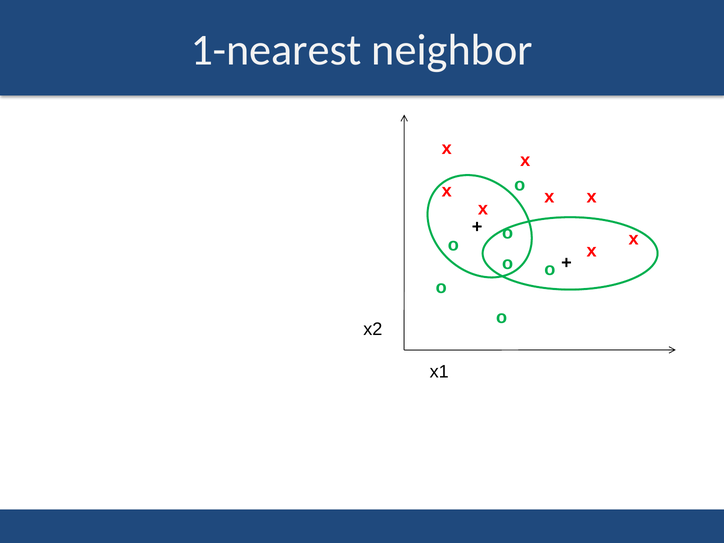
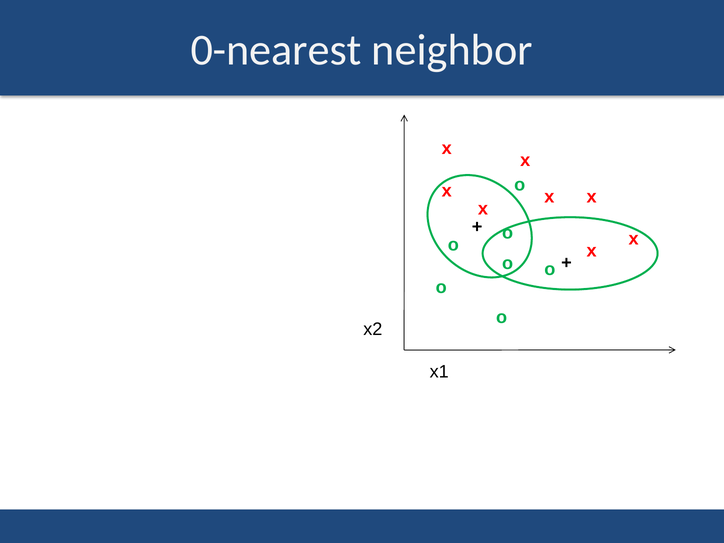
1-nearest: 1-nearest -> 0-nearest (276, 50)
